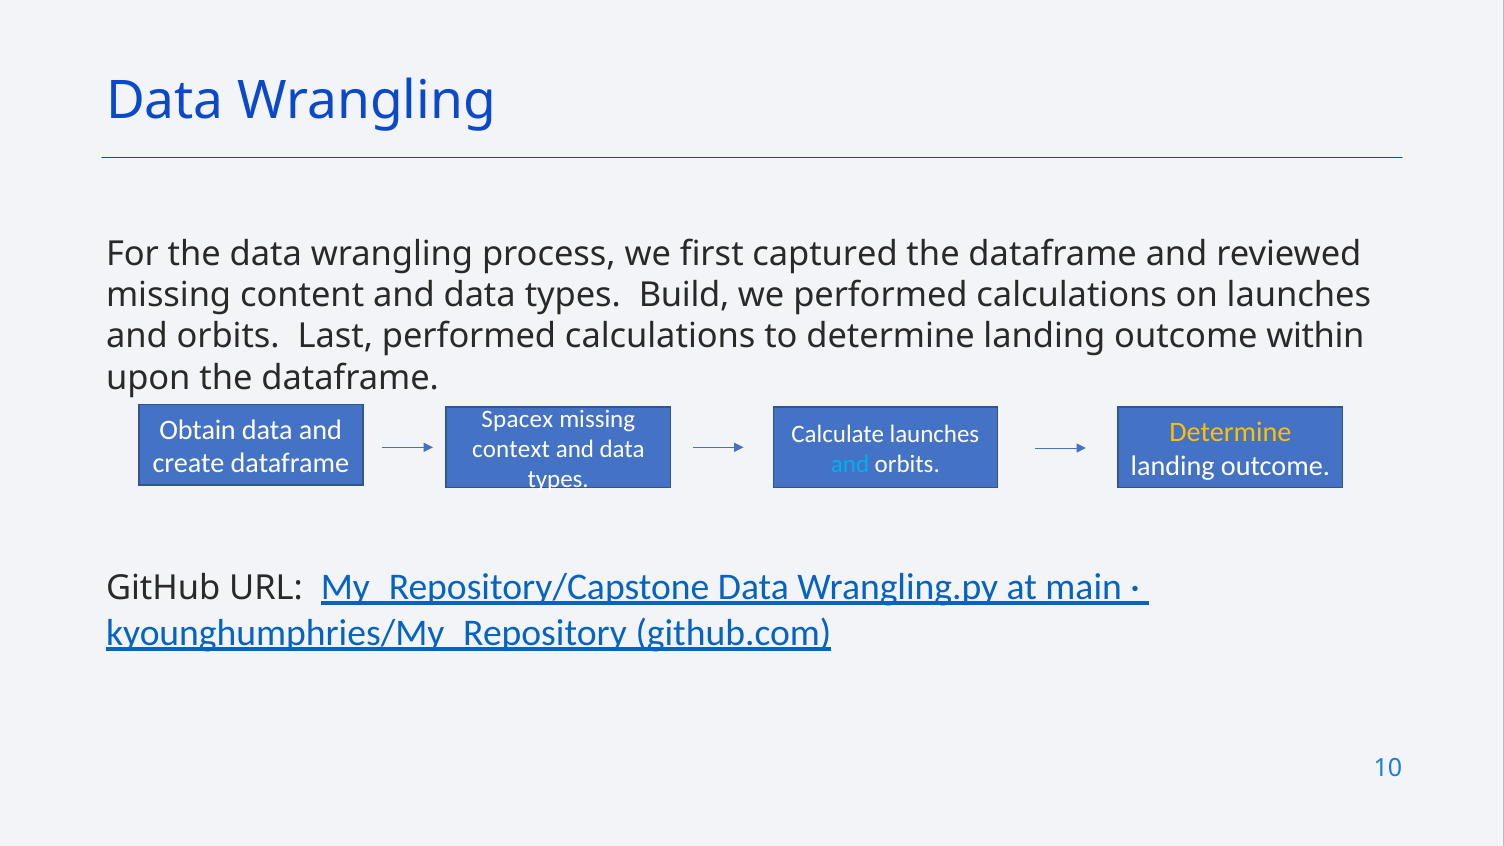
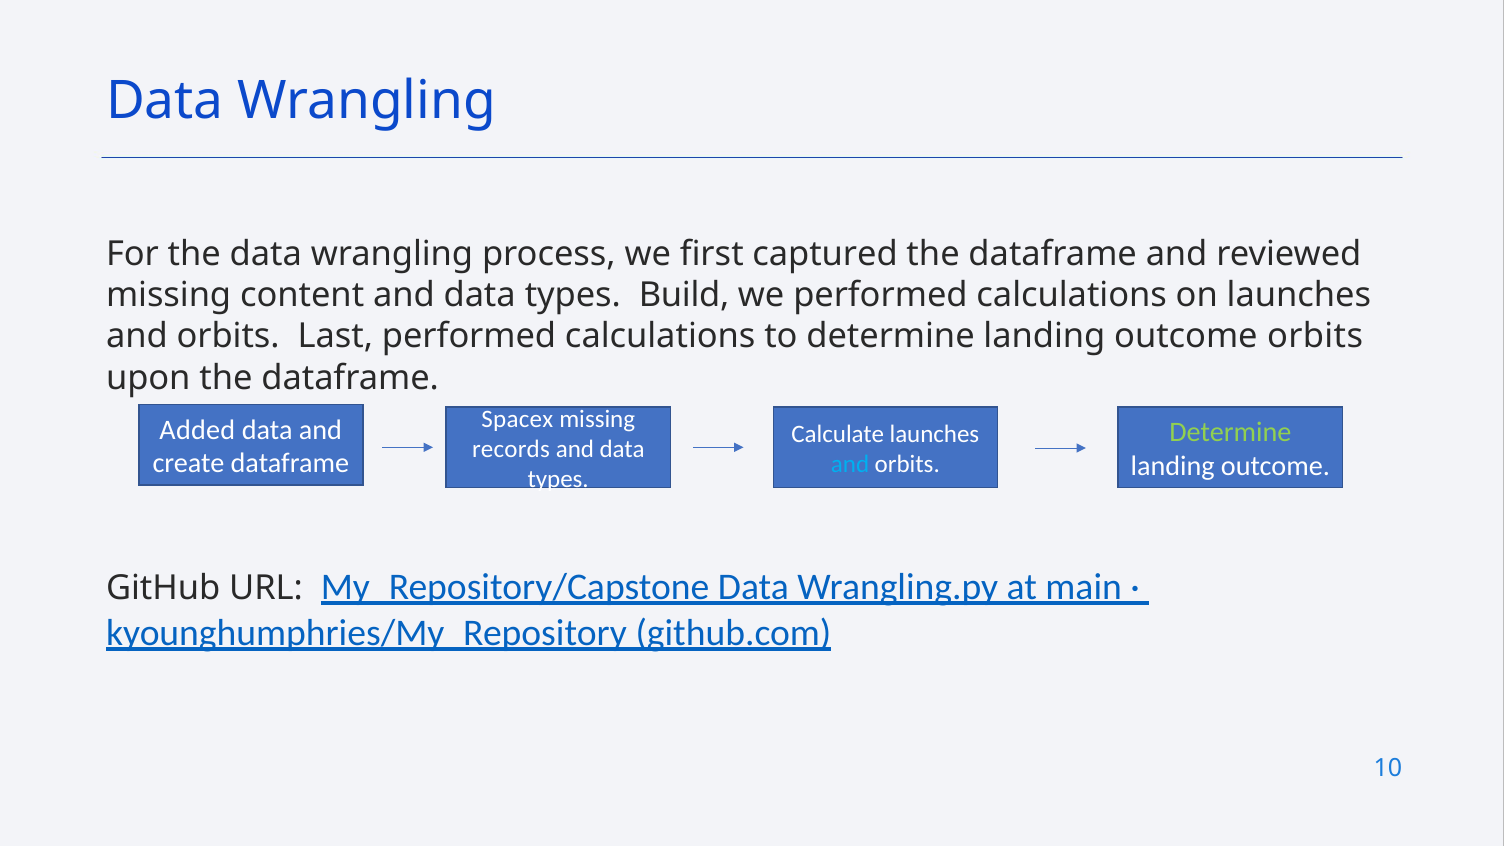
outcome within: within -> orbits (1315, 337)
Obtain: Obtain -> Added (197, 430)
Determine colour: yellow -> light green (1230, 432)
context: context -> records (511, 449)
